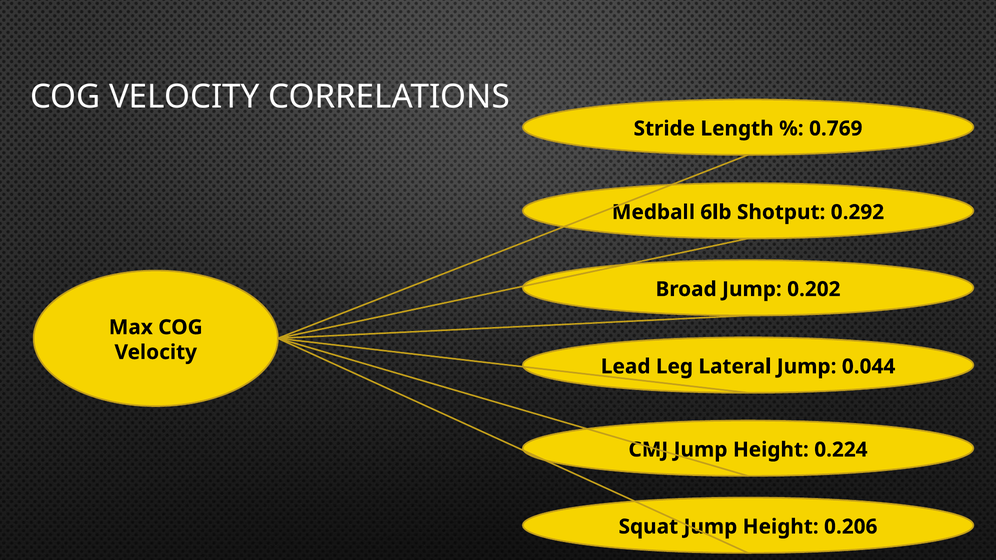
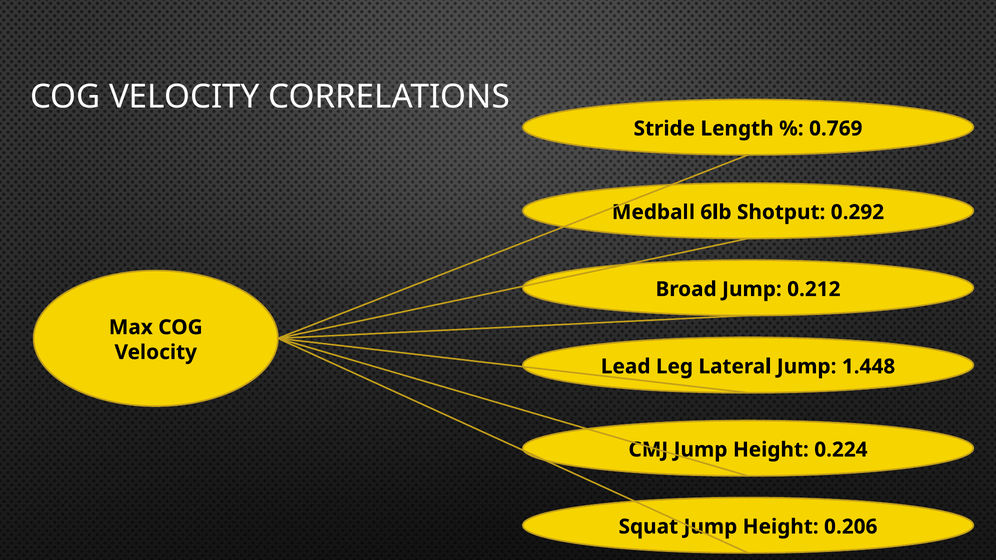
0.202: 0.202 -> 0.212 (814, 289)
0.044: 0.044 -> 1.448 (869, 367)
